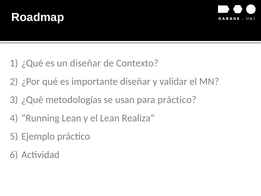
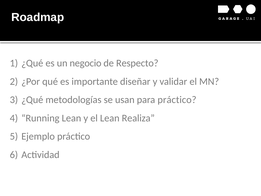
un diseñar: diseñar -> negocio (86, 63)
Contexto: Contexto -> Respecto (137, 63)
